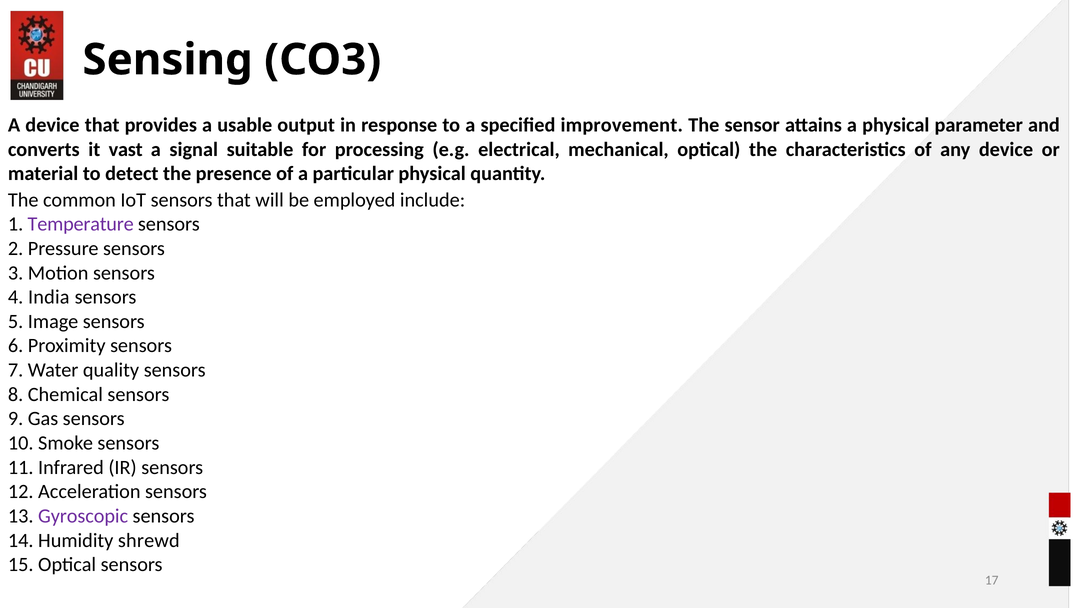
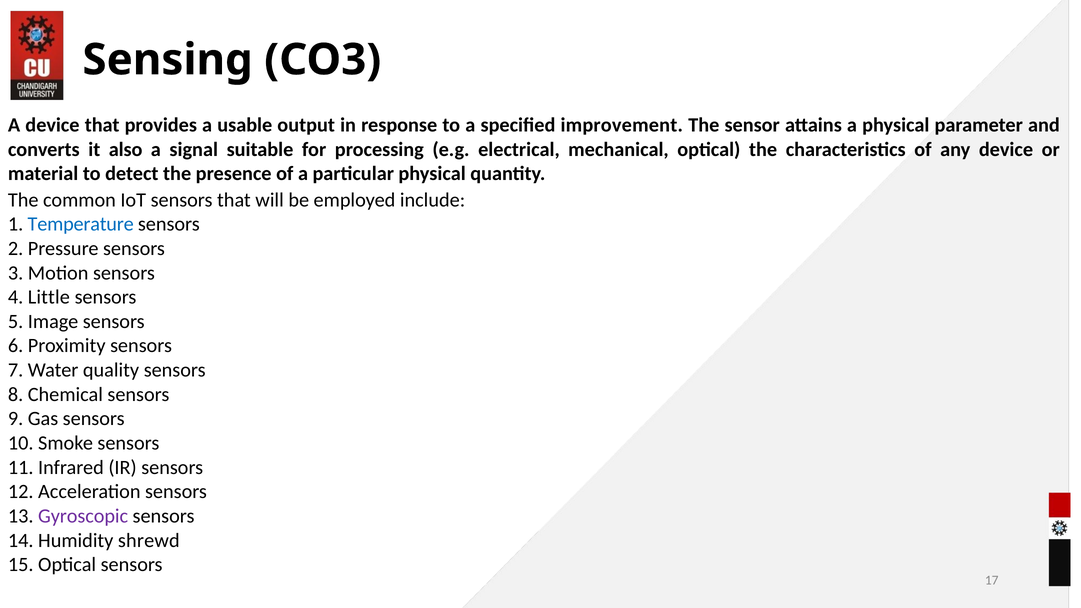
vast: vast -> also (126, 149)
Temperature colour: purple -> blue (81, 224)
India: India -> Little (49, 297)
